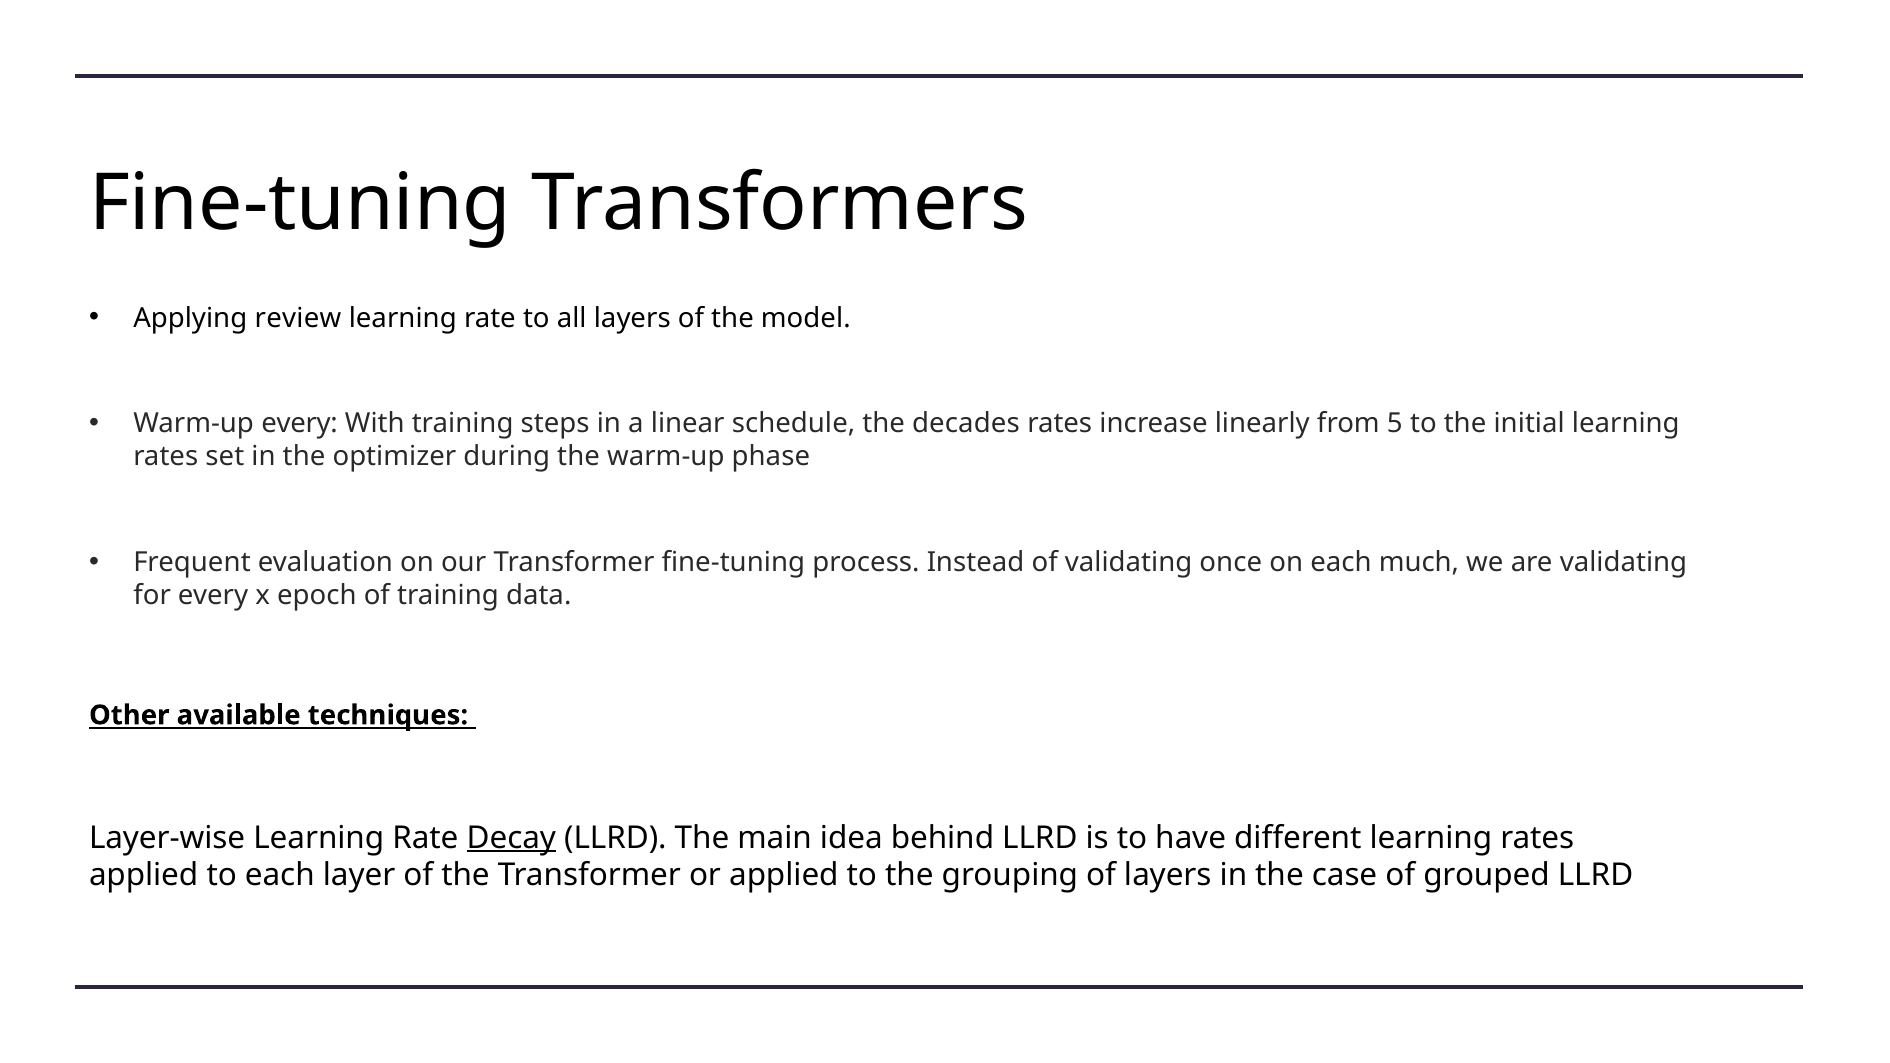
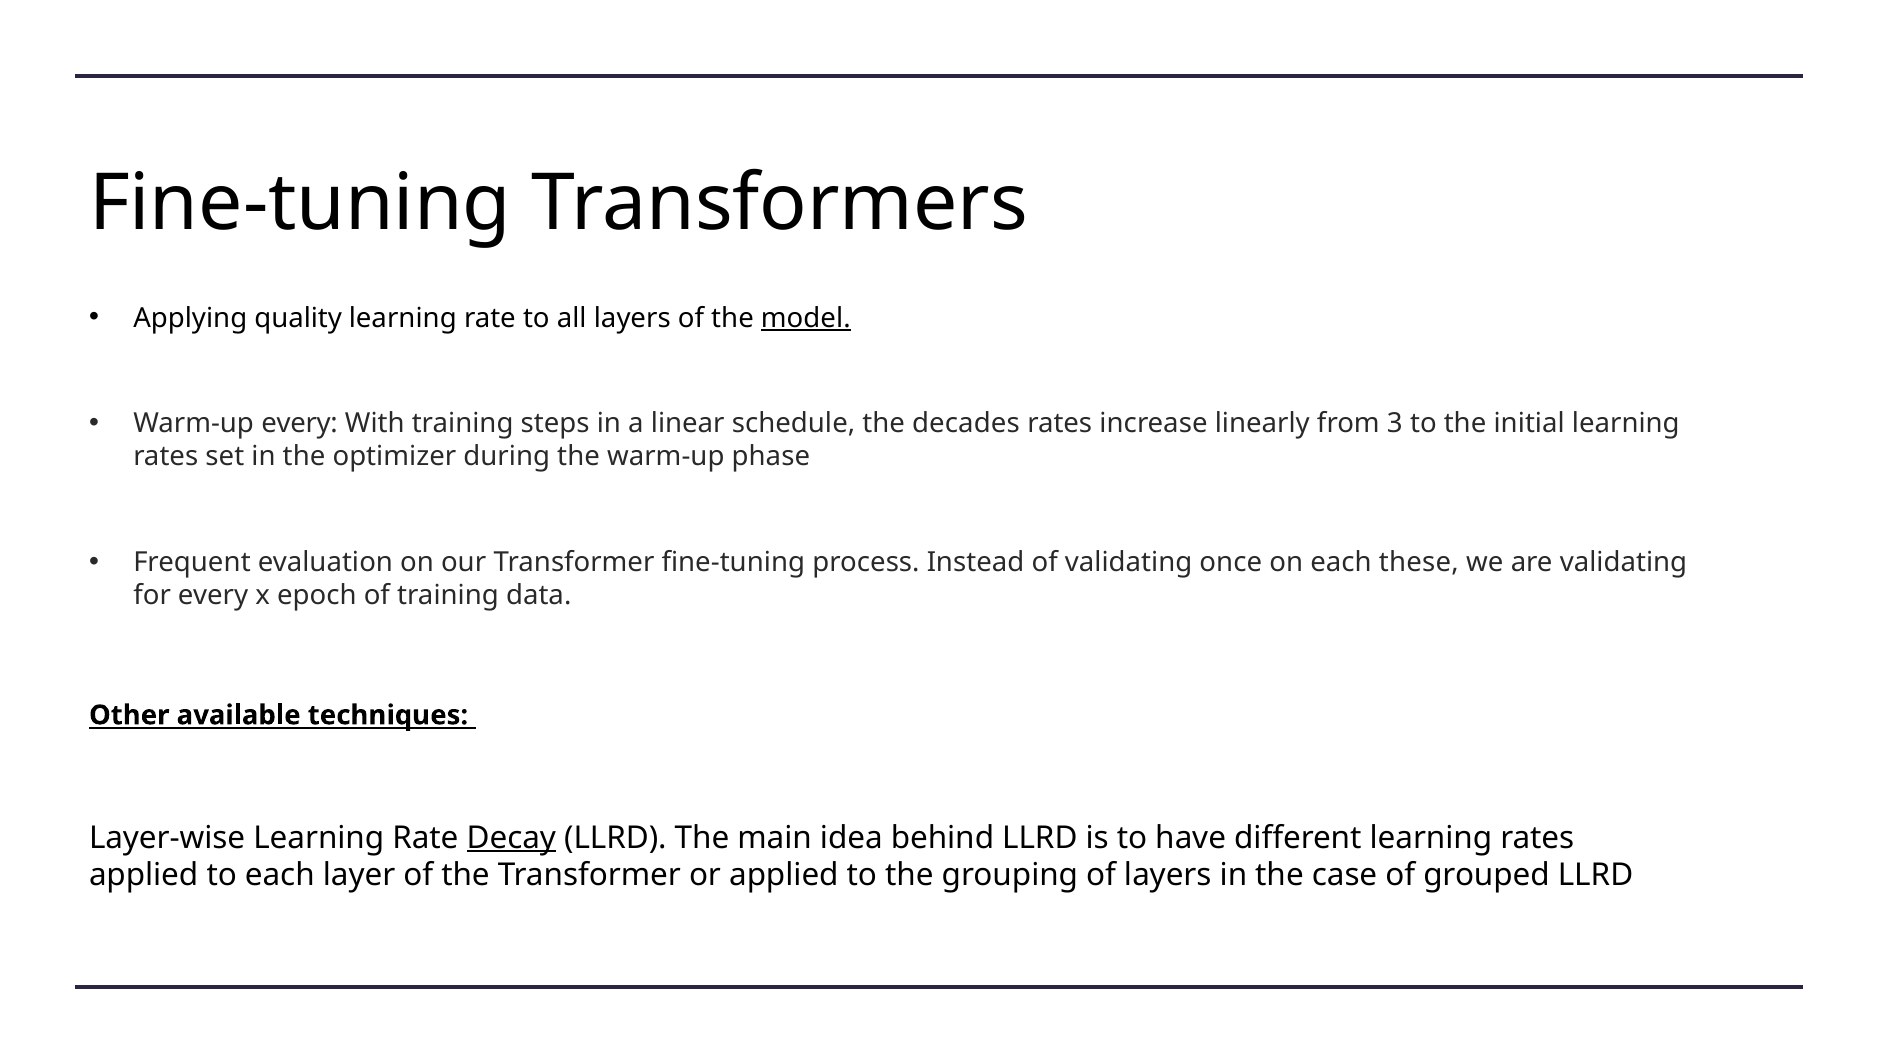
review: review -> quality (298, 318)
model underline: none -> present (806, 318)
5: 5 -> 3 (1395, 424)
much: much -> these (1419, 562)
